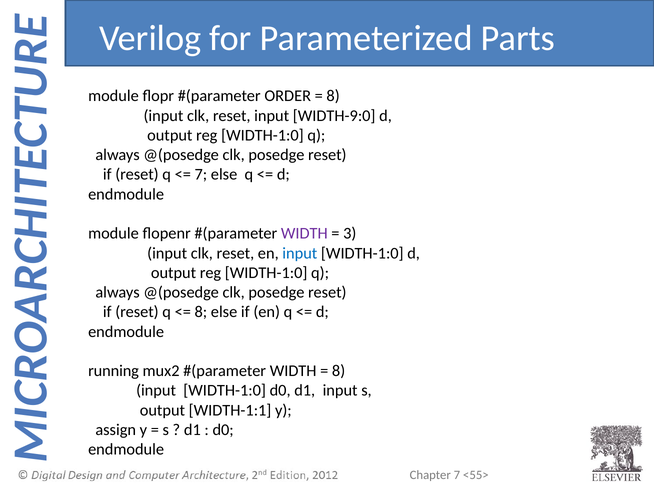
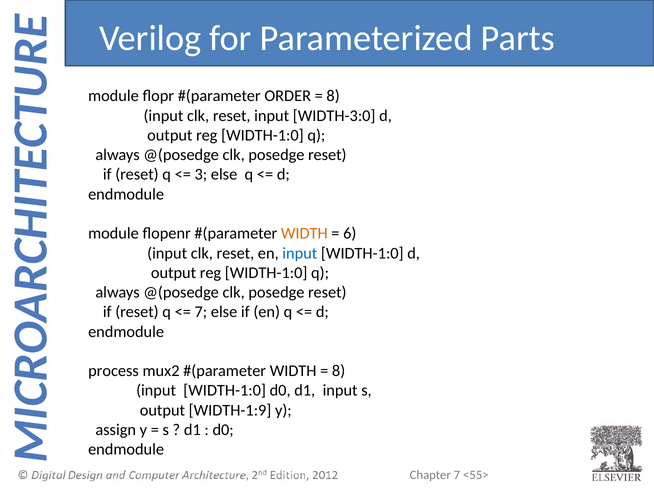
WIDTH-9:0: WIDTH-9:0 -> WIDTH-3:0 (334, 116)
7: 7 -> 3 (201, 174)
WIDTH colour: purple -> orange (304, 233)
3: 3 -> 6 (350, 233)
8: 8 -> 7 (201, 312)
running: running -> process (113, 371)
WIDTH-1:1: WIDTH-1:1 -> WIDTH-1:9 (230, 410)
